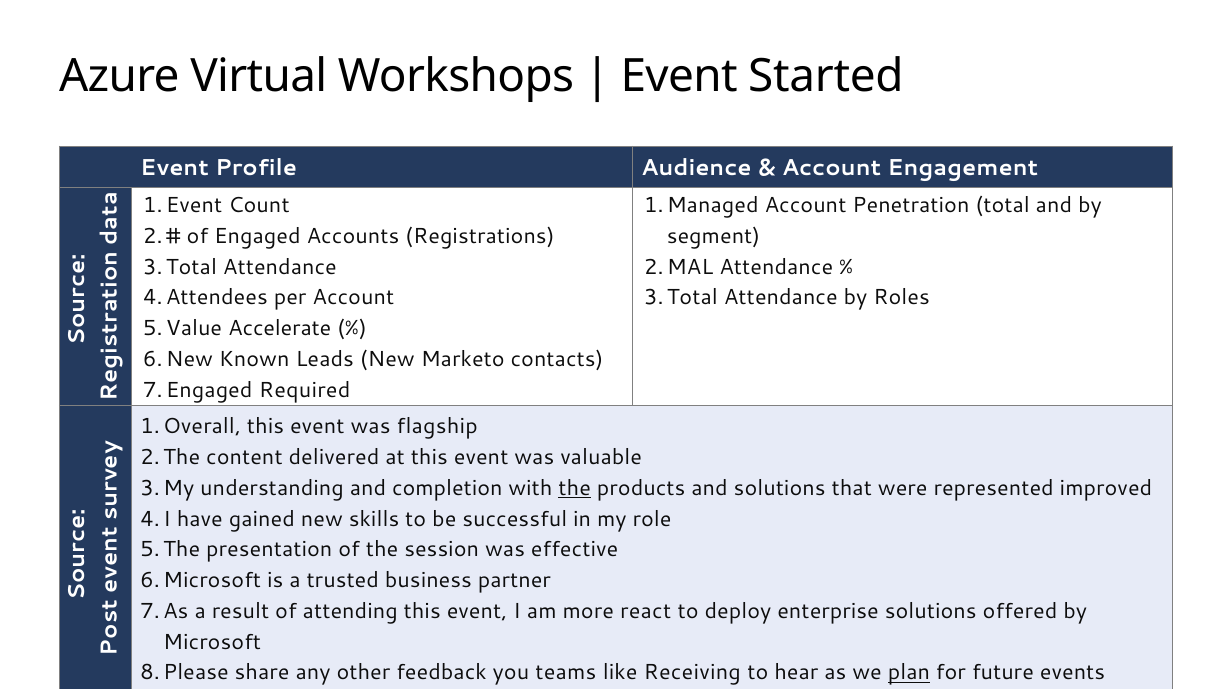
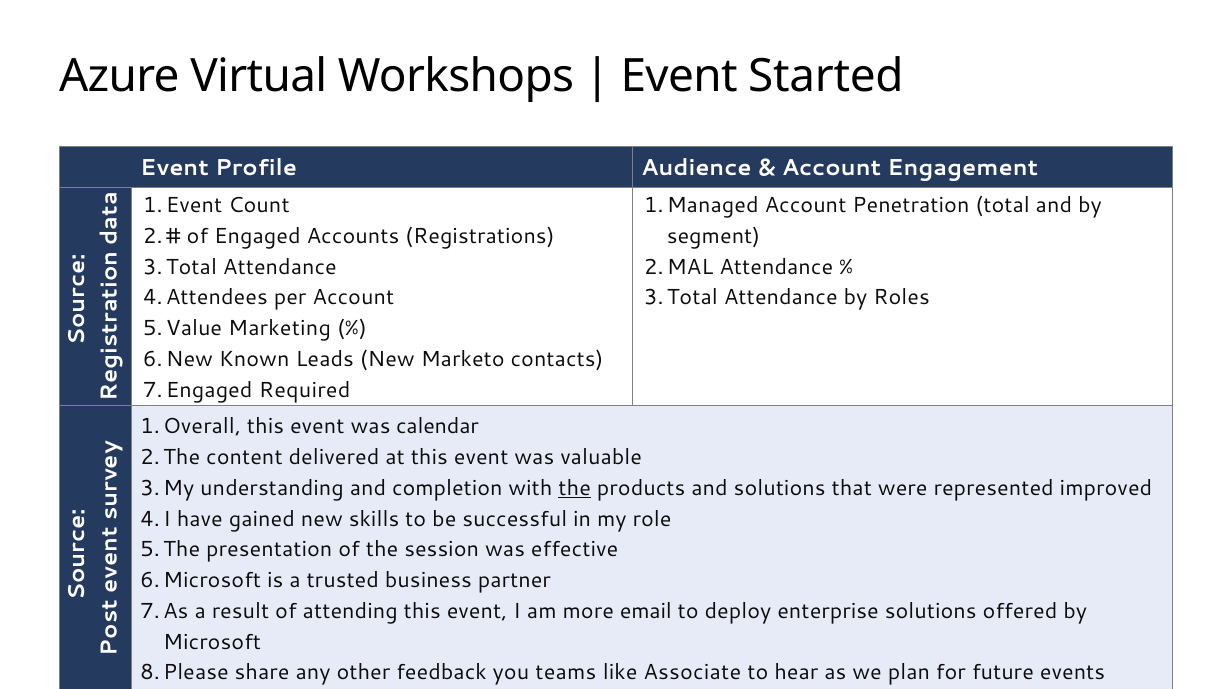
Accelerate: Accelerate -> Marketing (280, 328)
flagship: flagship -> calendar (437, 426)
react: react -> email (646, 611)
Receiving: Receiving -> Associate (692, 672)
plan underline: present -> none (909, 672)
